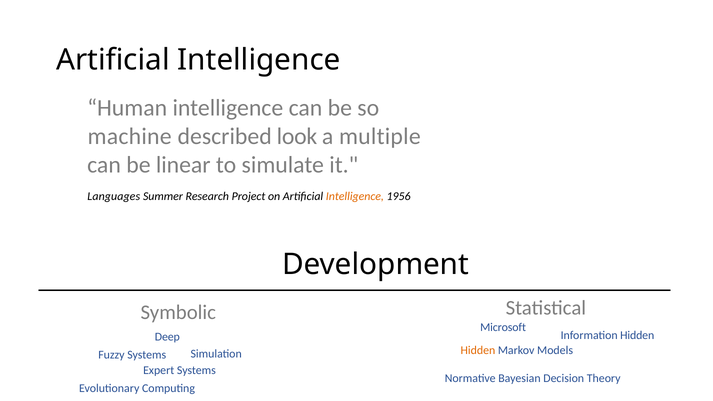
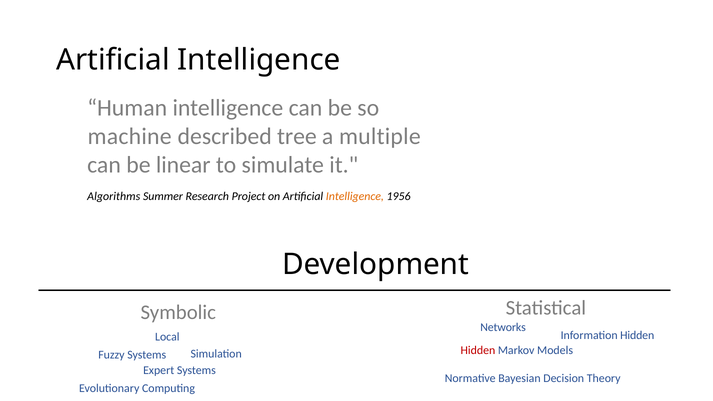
look: look -> tree (297, 137)
Languages: Languages -> Algorithms (114, 196)
Microsoft: Microsoft -> Networks (503, 328)
Deep: Deep -> Local (167, 337)
Hidden colour: orange -> red (478, 350)
